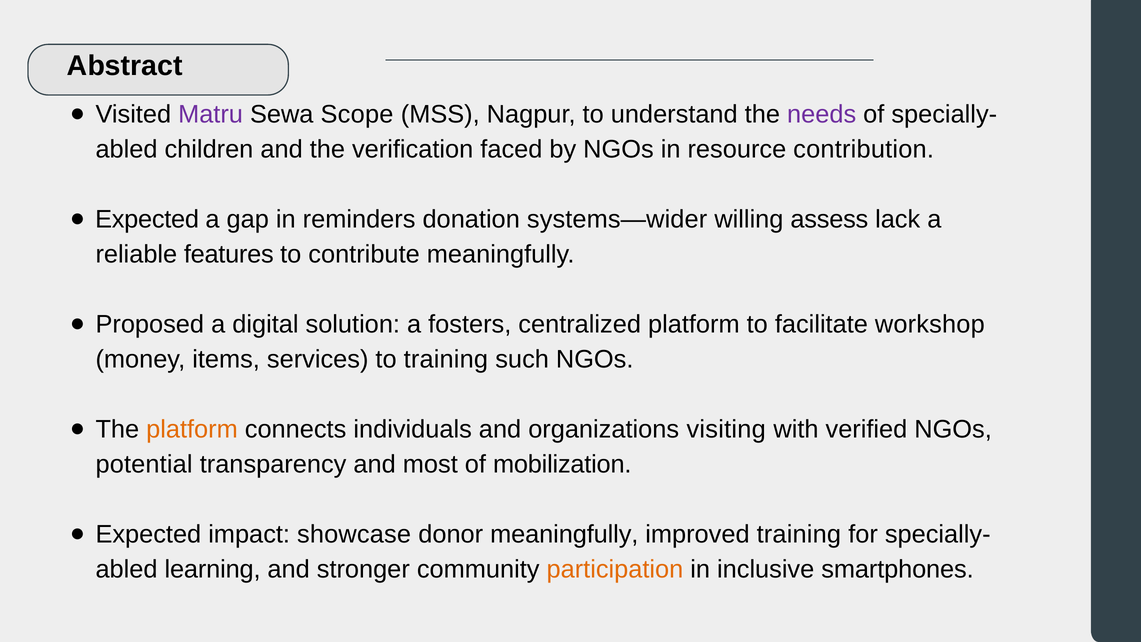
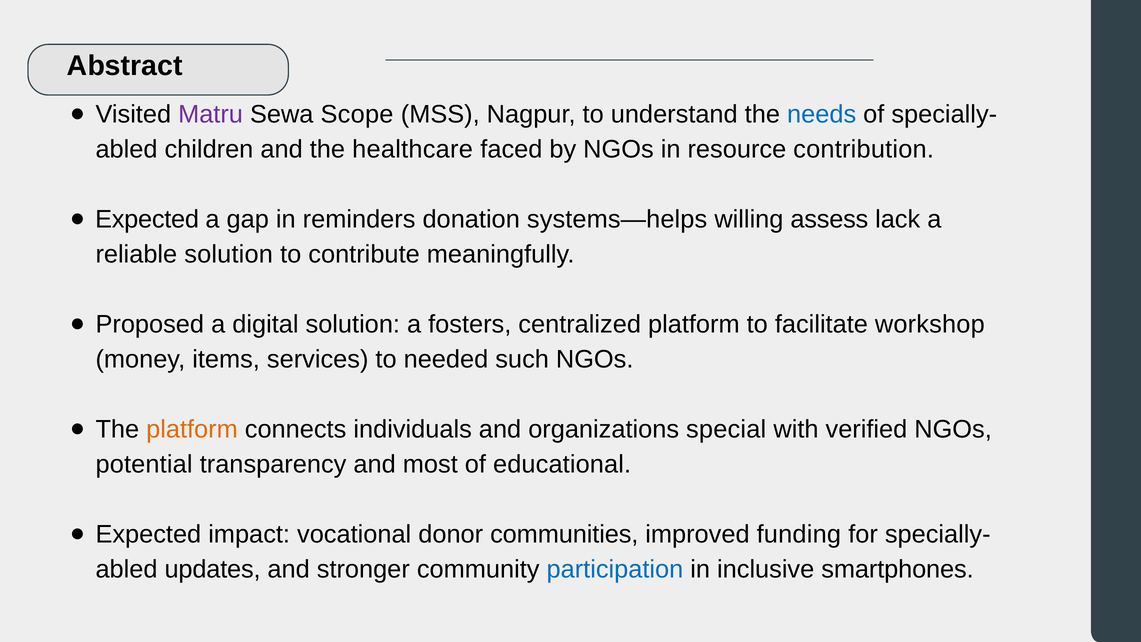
needs colour: purple -> blue (822, 114)
verification: verification -> healthcare (413, 149)
systems—wider: systems—wider -> systems—helps (617, 219)
reliable features: features -> solution (229, 254)
to training: training -> needed (446, 359)
visiting: visiting -> special (726, 429)
mobilization: mobilization -> educational (562, 464)
showcase: showcase -> vocational (354, 534)
donor meaningfully: meaningfully -> communities (564, 534)
improved training: training -> funding (799, 534)
learning: learning -> updates (213, 569)
participation colour: orange -> blue (615, 569)
